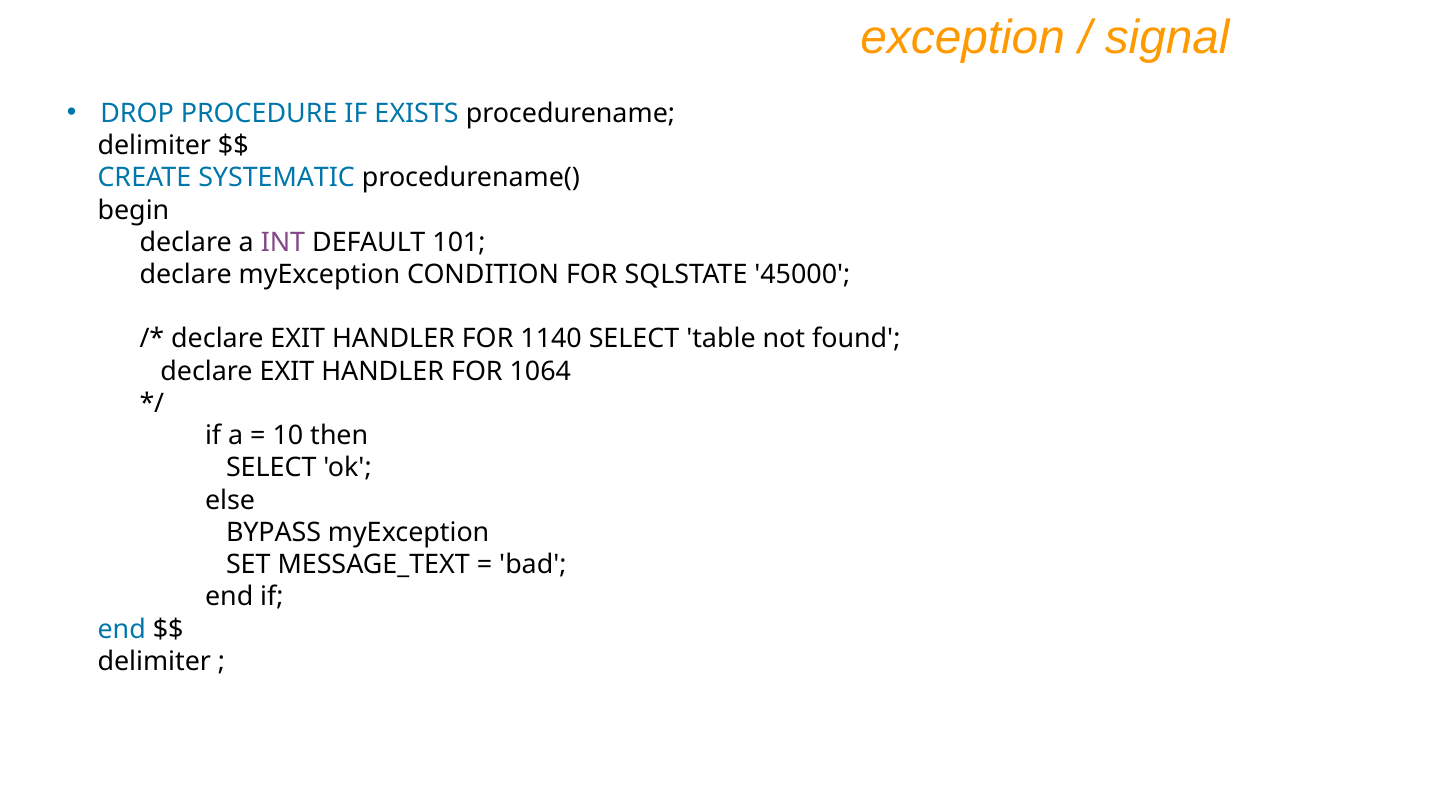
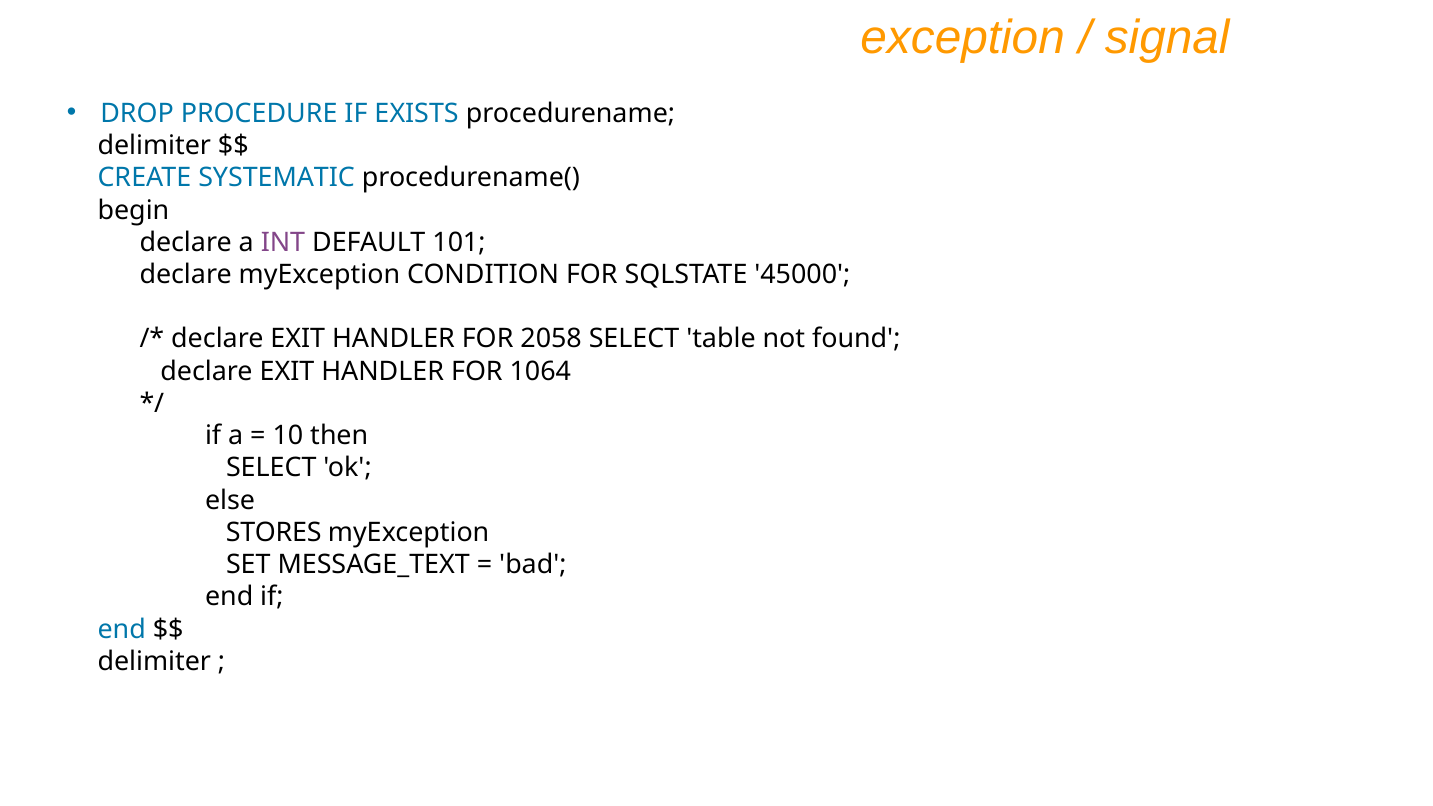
1140: 1140 -> 2058 (551, 339)
BYPASS: BYPASS -> STORES (274, 533)
